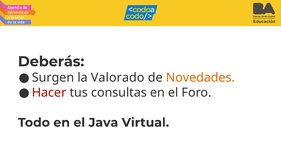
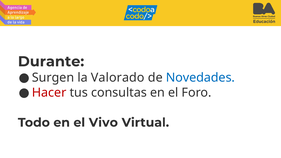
Deberás: Deberás -> Durante (51, 62)
Novedades colour: orange -> blue (200, 78)
Java: Java -> Vivo (103, 123)
